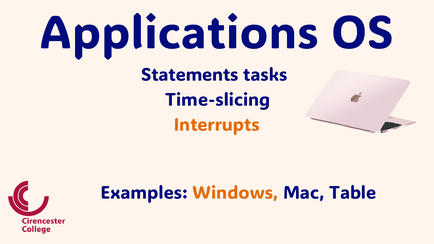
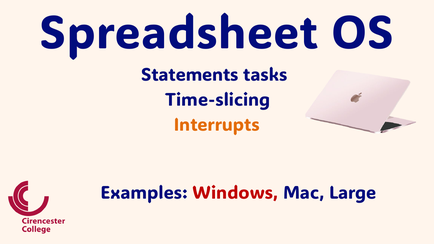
Applications: Applications -> Spreadsheet (179, 33)
Windows colour: orange -> red (235, 193)
Table: Table -> Large (353, 193)
